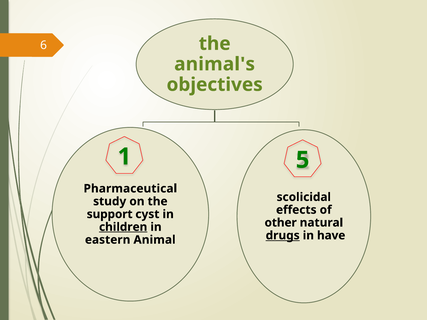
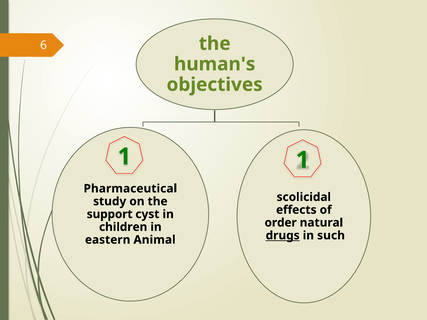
animal's: animal's -> human's (215, 64)
1 5: 5 -> 1 (303, 160)
other: other -> order (281, 223)
children underline: present -> none (123, 227)
have: have -> such (331, 236)
